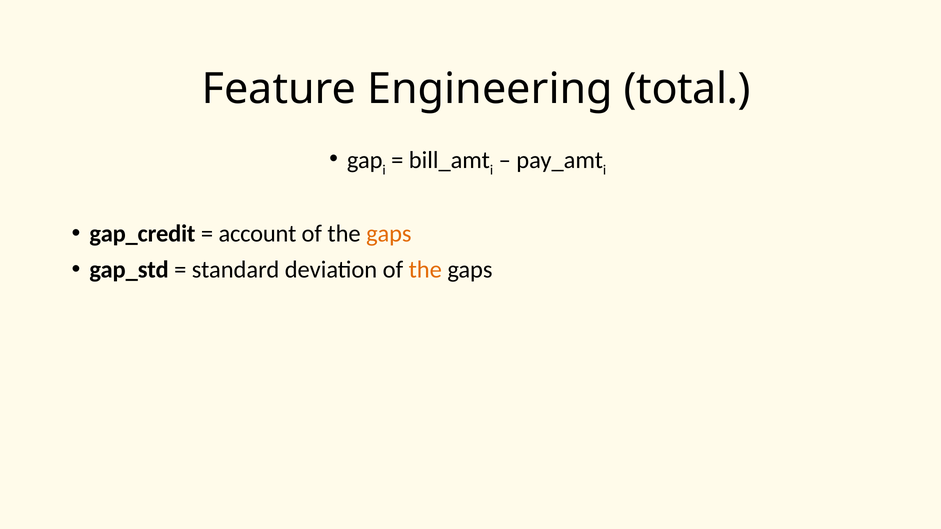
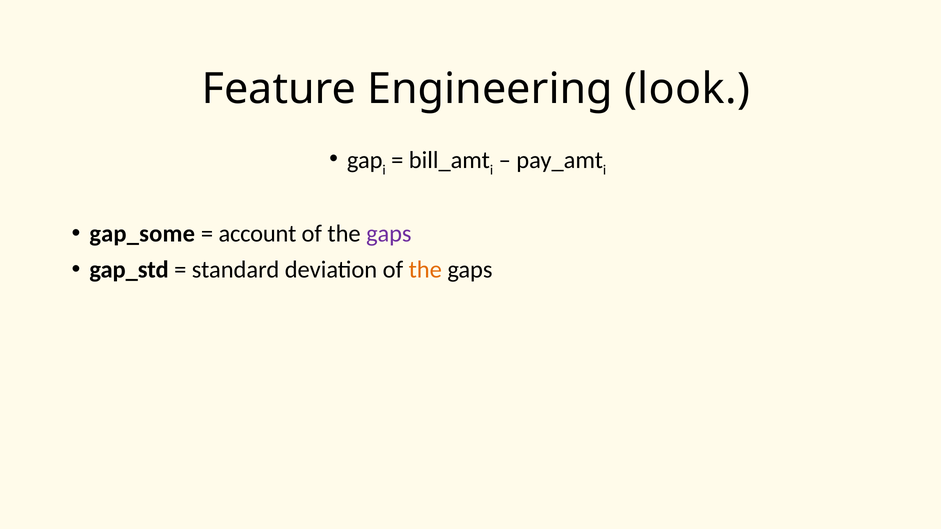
total: total -> look (687, 89)
gap_credit: gap_credit -> gap_some (142, 234)
gaps colour: orange -> purple (389, 234)
